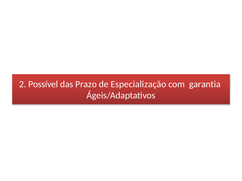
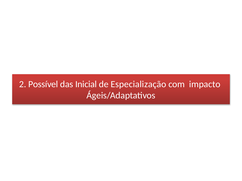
Prazo: Prazo -> Inicial (86, 84)
garantia: garantia -> impacto (205, 84)
